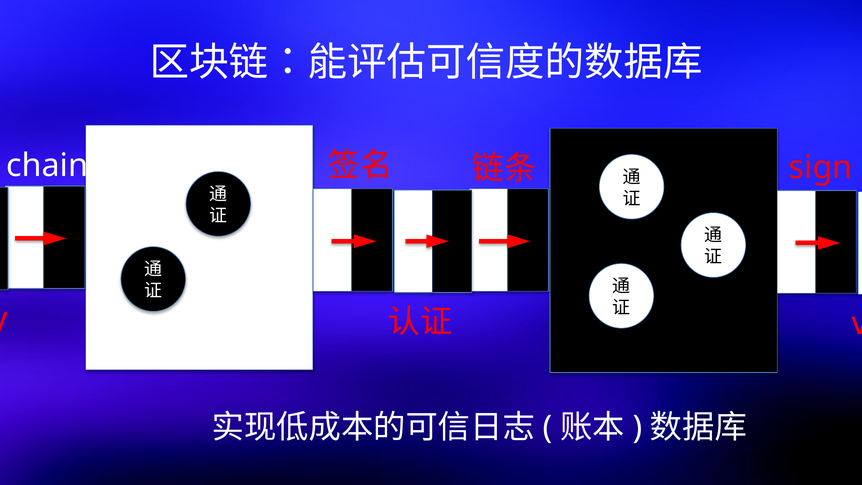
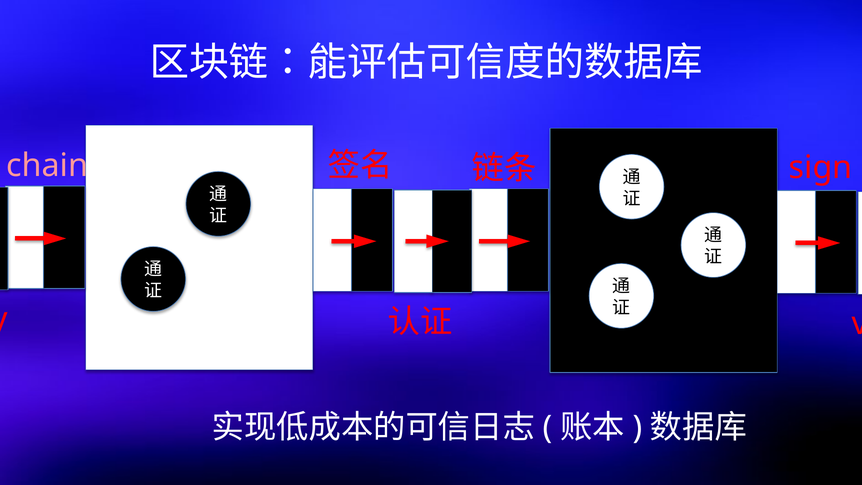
chain colour: white -> pink (47, 166)
